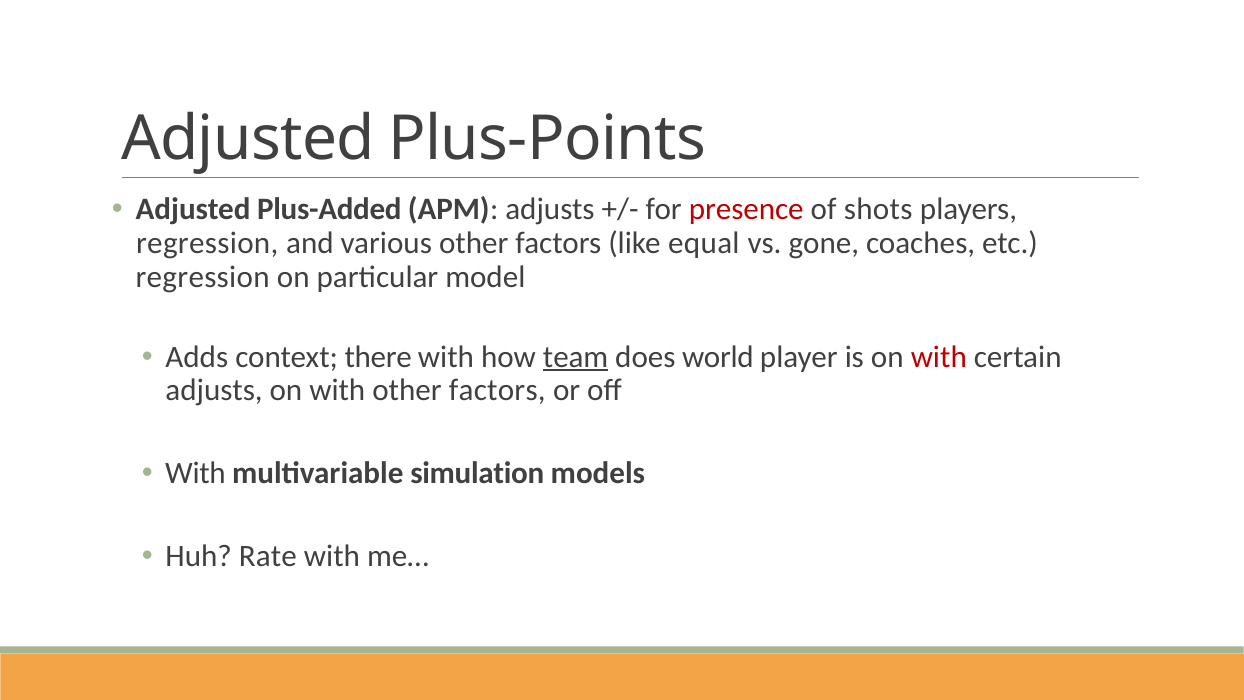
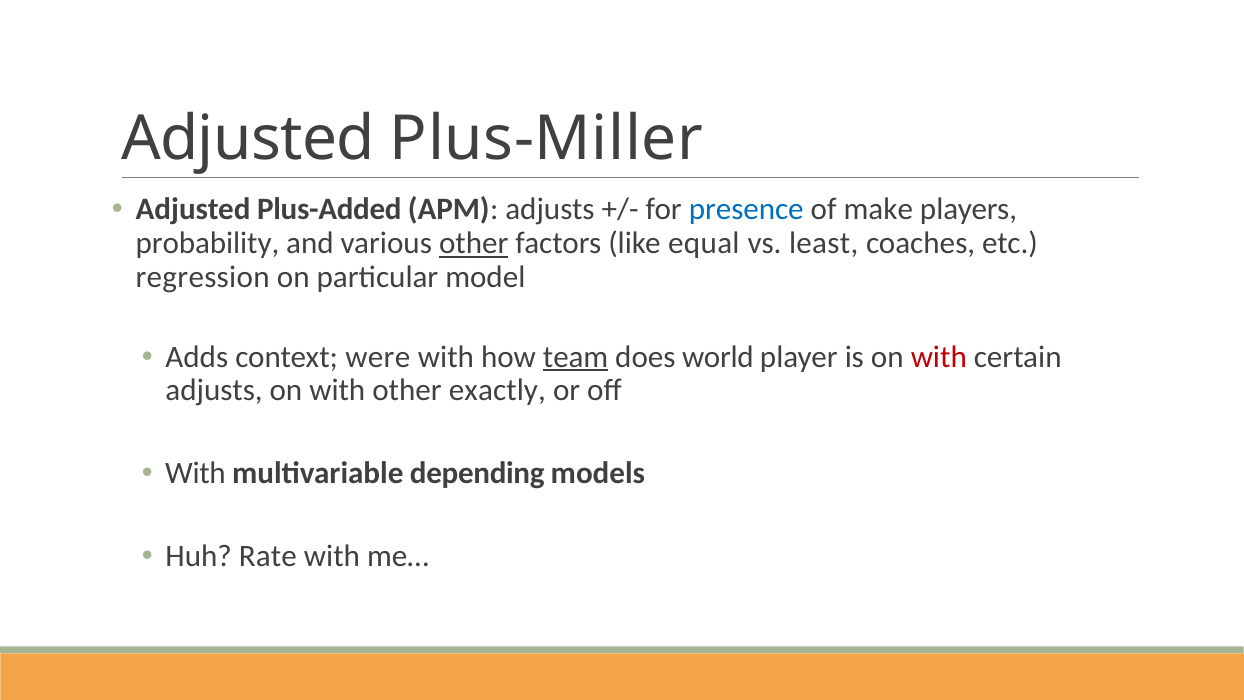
Plus-Points: Plus-Points -> Plus-Miller (547, 139)
presence colour: red -> blue (746, 210)
shots: shots -> make (878, 210)
regression: regression -> probability (207, 243)
other underline: none -> present (474, 243)
gone: gone -> least (824, 243)
there: there -> were (378, 357)
with other factors: factors -> exactly (497, 390)
simulation: simulation -> depending (477, 473)
